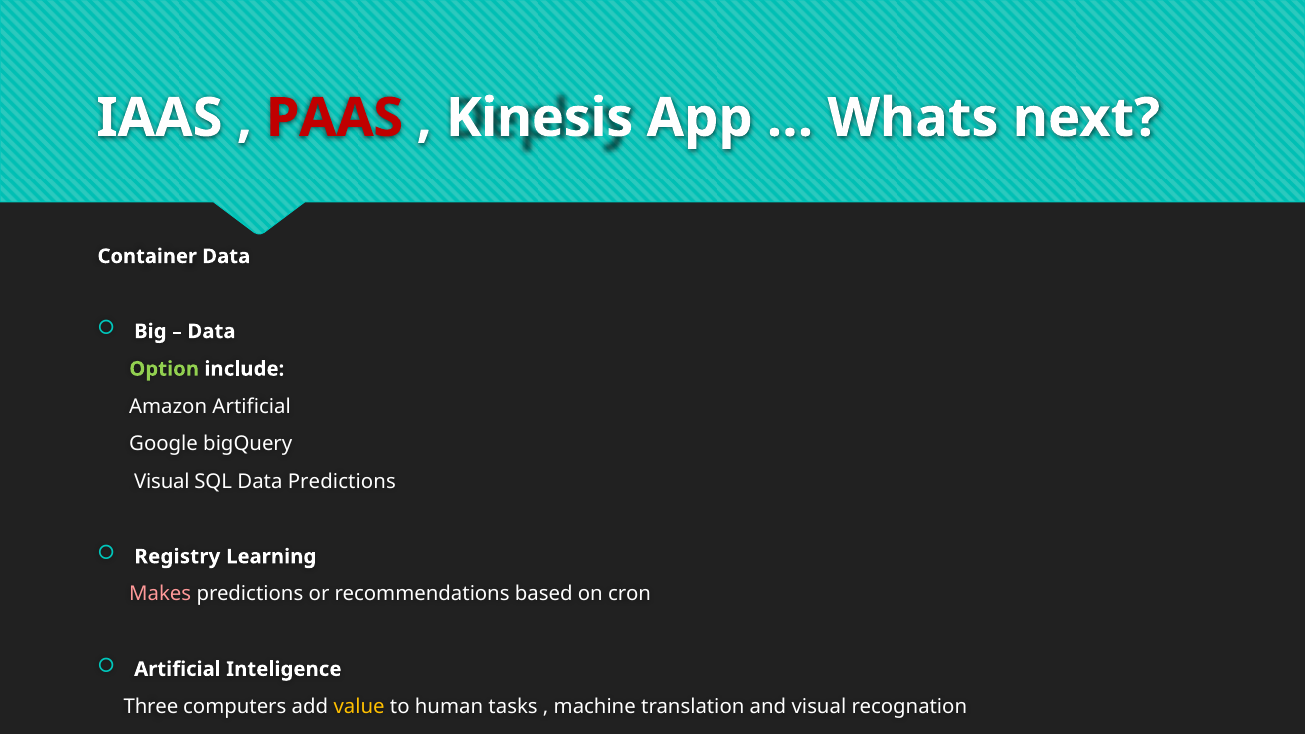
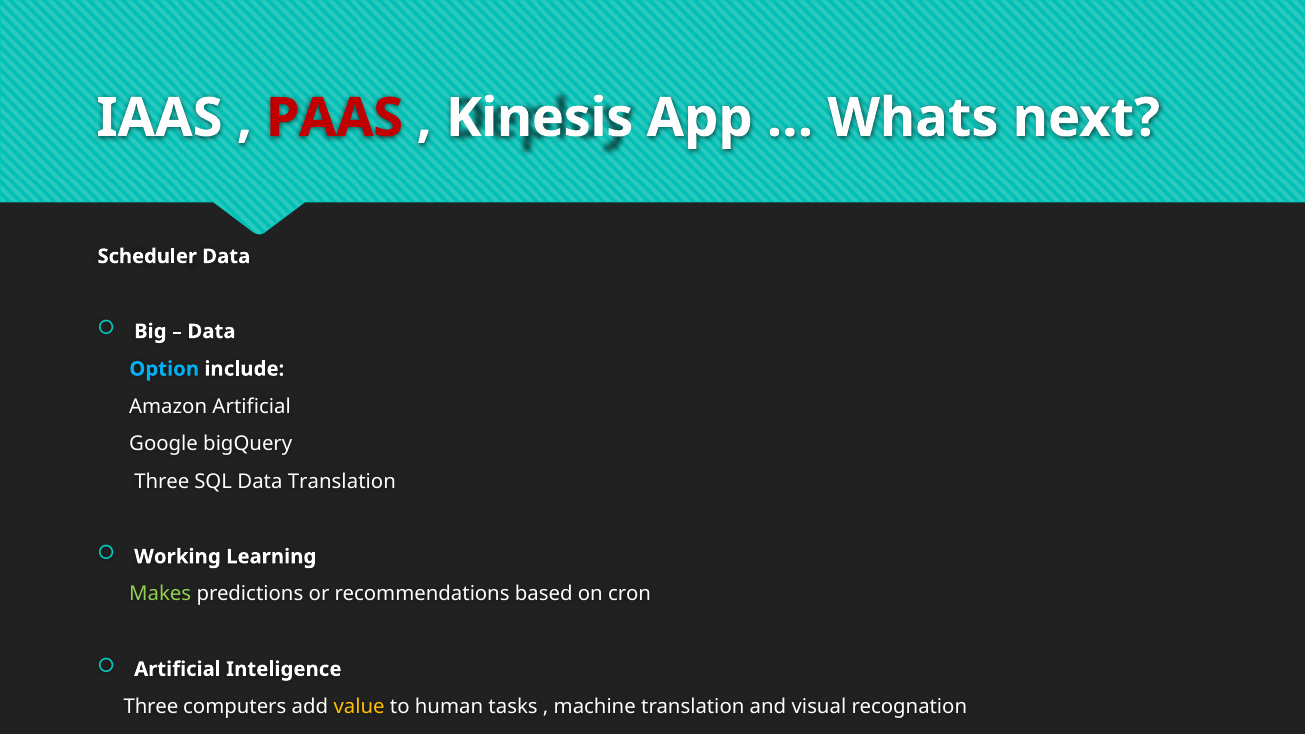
Container: Container -> Scheduler (147, 256)
Option colour: light green -> light blue (164, 369)
Visual: Visual -> Three (162, 482)
Data Predictions: Predictions -> Translation (342, 482)
Registry: Registry -> Working (177, 557)
Makes colour: pink -> light green (160, 594)
